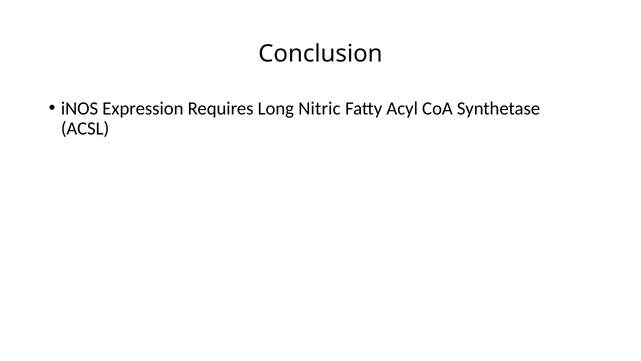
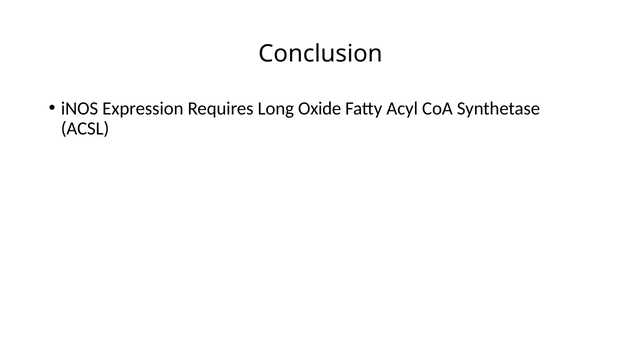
Nitric: Nitric -> Oxide (320, 108)
